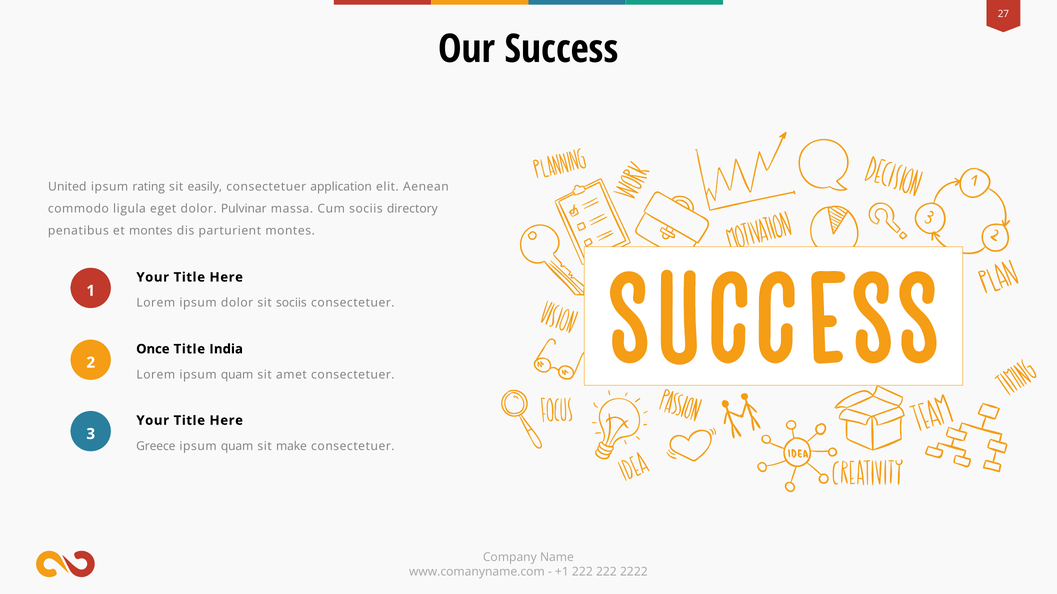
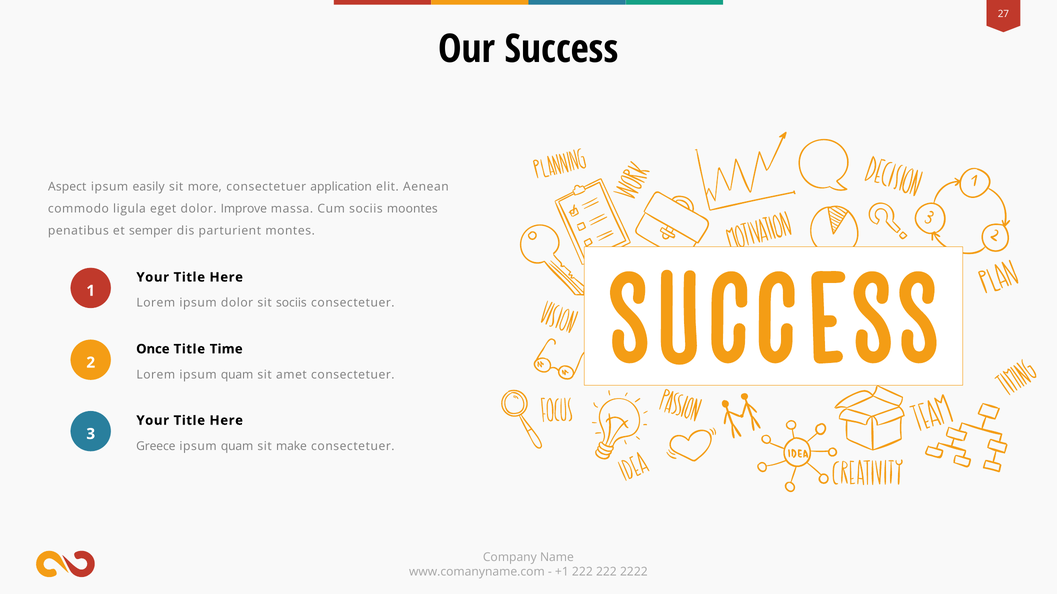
United: United -> Aspect (67, 187)
rating: rating -> easily (149, 187)
easily: easily -> more (205, 187)
Pulvinar: Pulvinar -> Improve (244, 209)
directory: directory -> moontes (412, 209)
et montes: montes -> semper (151, 231)
India: India -> Time (226, 349)
